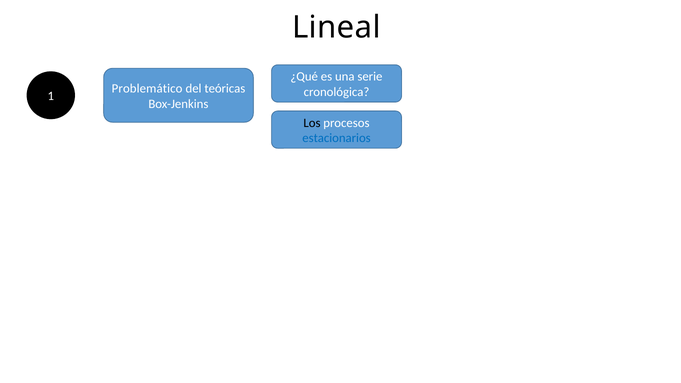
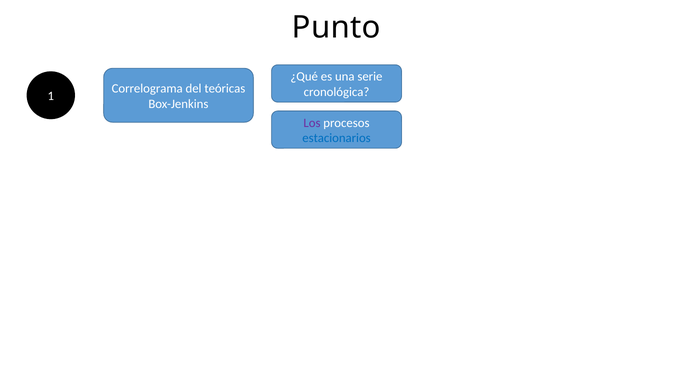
Lineal: Lineal -> Punto (336, 28)
Problemático: Problemático -> Correlograma (147, 89)
Los colour: black -> purple (312, 123)
